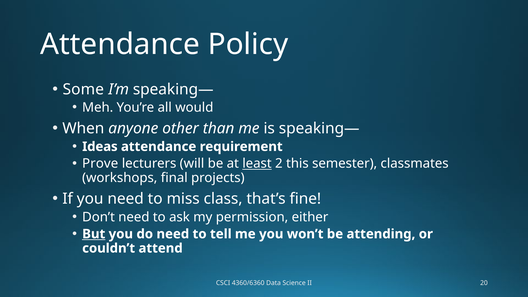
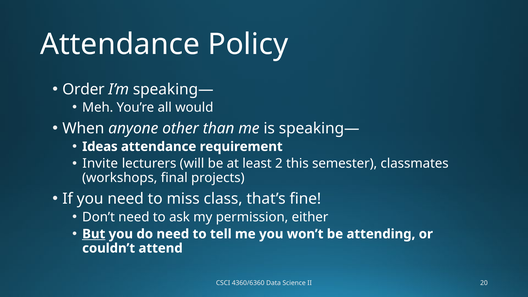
Some: Some -> Order (83, 89)
Prove: Prove -> Invite (100, 164)
least underline: present -> none (257, 164)
